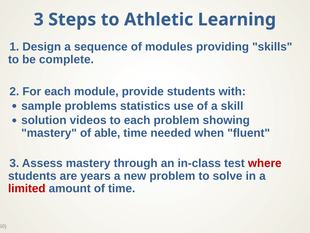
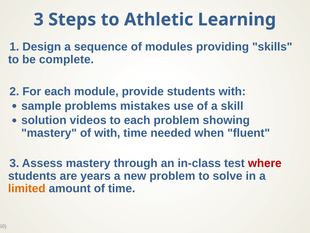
statistics: statistics -> mistakes (145, 106)
of able: able -> with (107, 133)
limited colour: red -> orange (27, 188)
